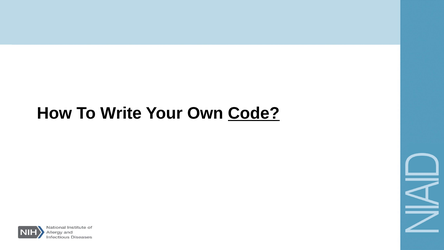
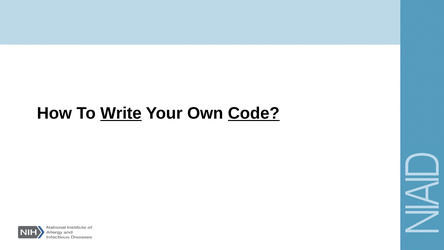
Write underline: none -> present (121, 113)
